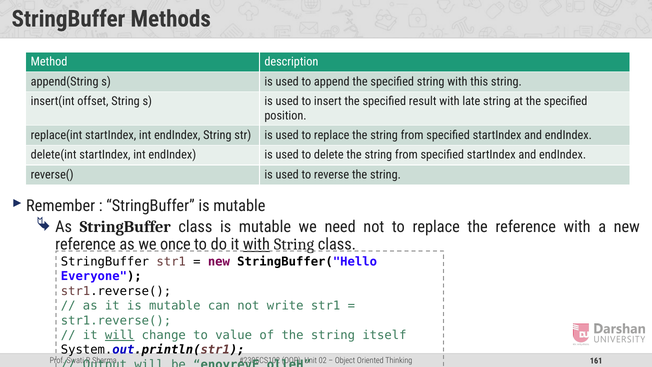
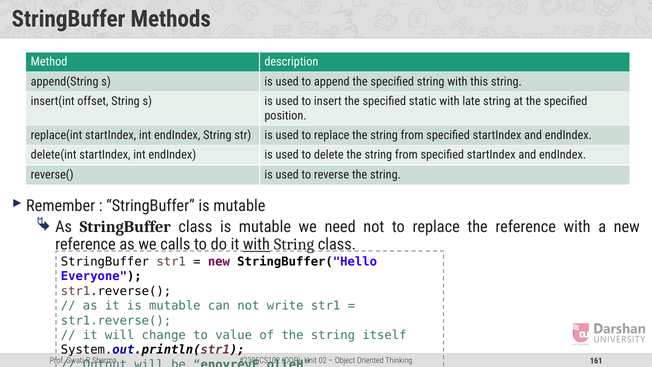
result: result -> static (423, 101)
once: once -> calls (175, 244)
will underline: present -> none (120, 335)
